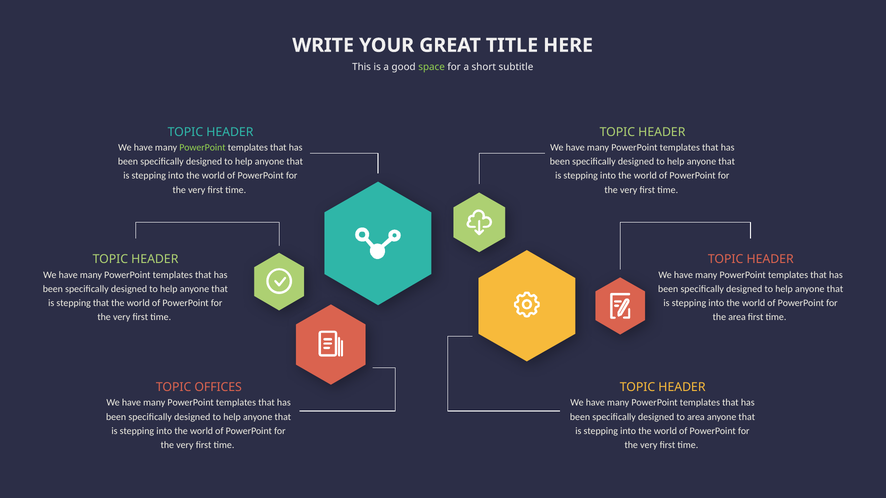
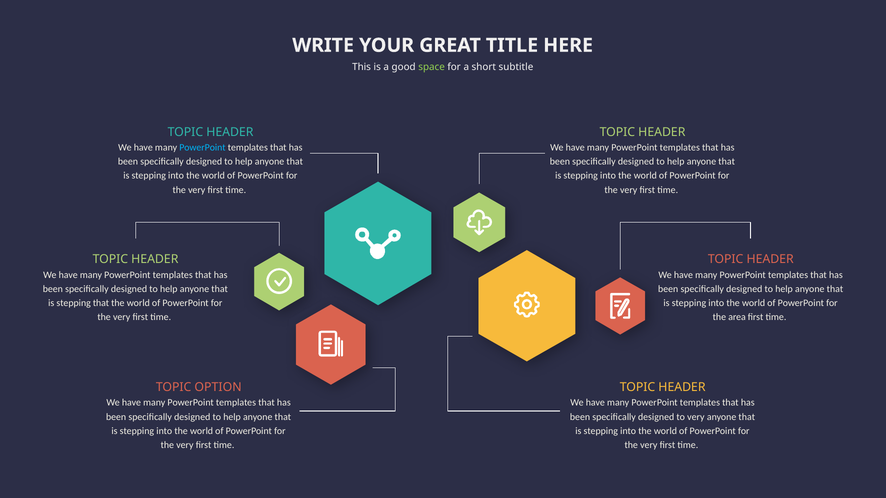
PowerPoint colour: light green -> light blue (202, 148)
OFFICES: OFFICES -> OPTION (218, 387)
to area: area -> very (696, 417)
